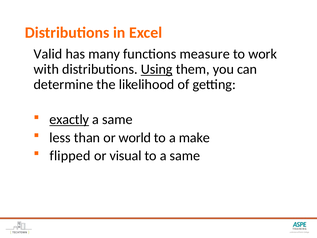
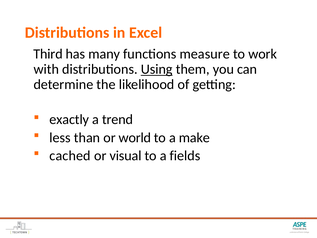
Valid: Valid -> Third (48, 54)
exactly underline: present -> none (69, 119)
same: same -> trend (117, 119)
flipped: flipped -> cached (70, 156)
to a same: same -> fields (185, 156)
